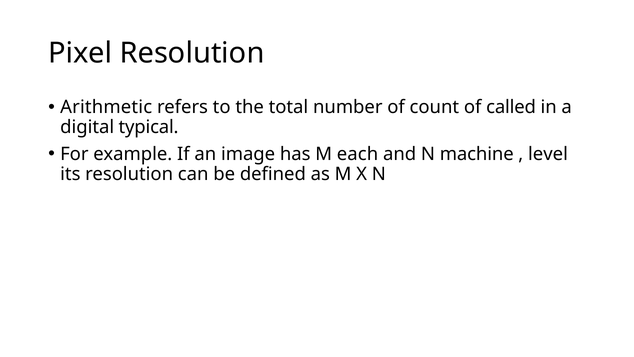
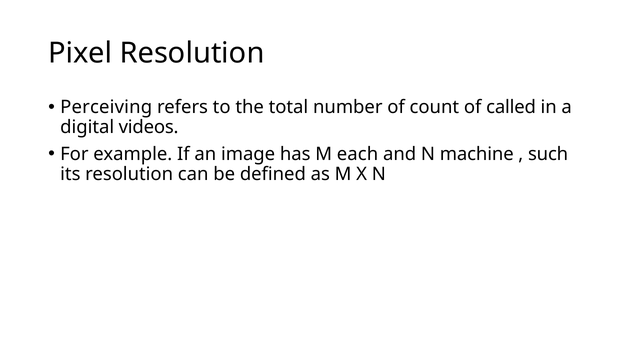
Arithmetic: Arithmetic -> Perceiving (106, 107)
typical: typical -> videos (149, 127)
level: level -> such (548, 154)
